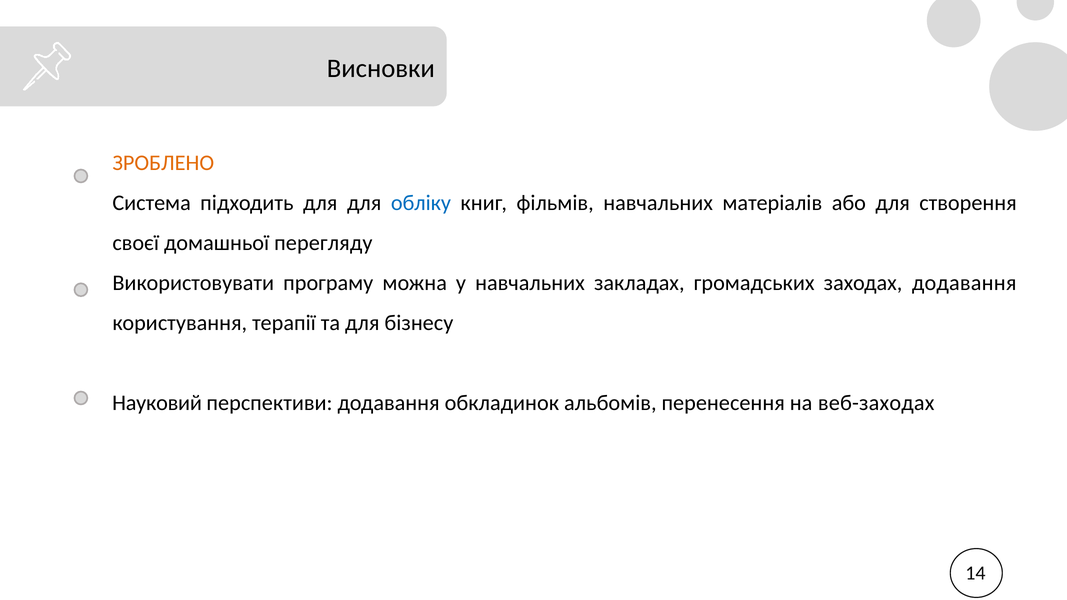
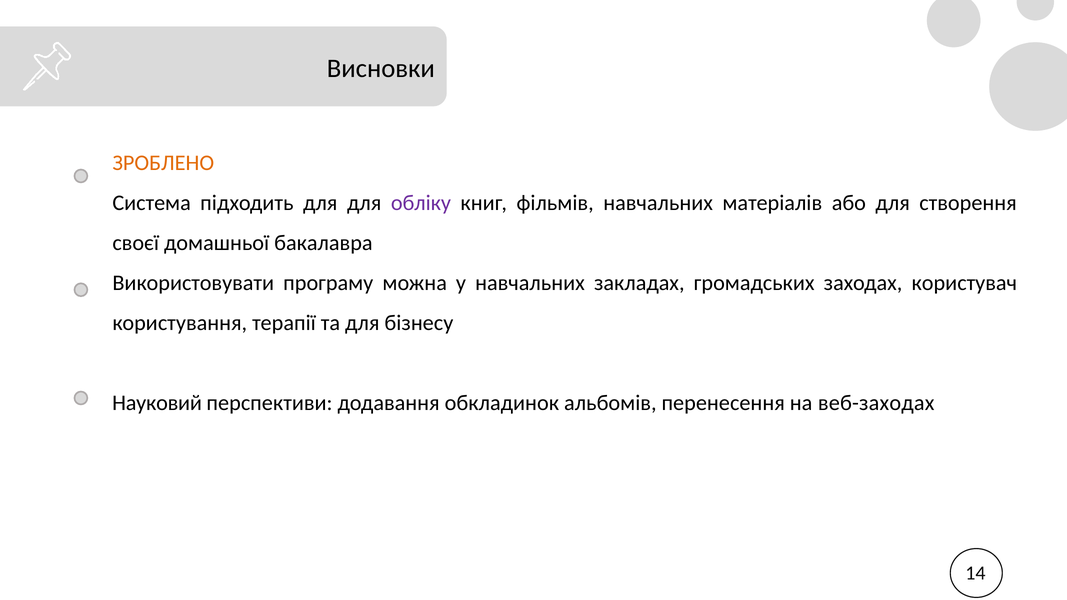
обліку colour: blue -> purple (421, 203)
перегляду: перегляду -> бакалавра (323, 243)
заходах додавання: додавання -> користувач (964, 283)
